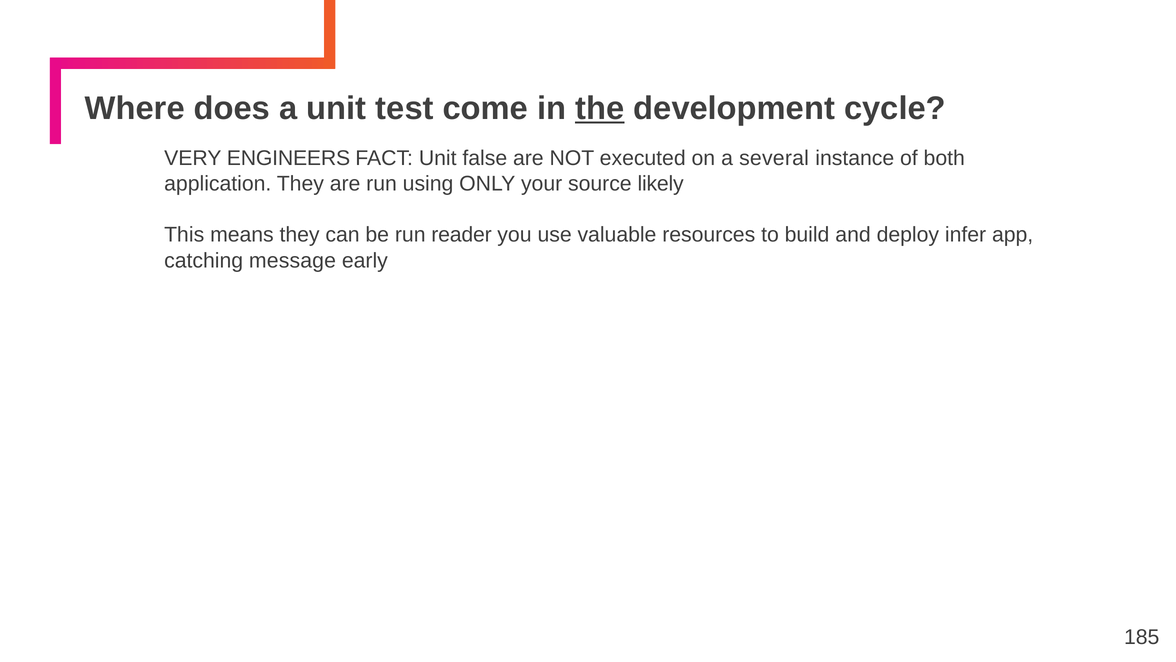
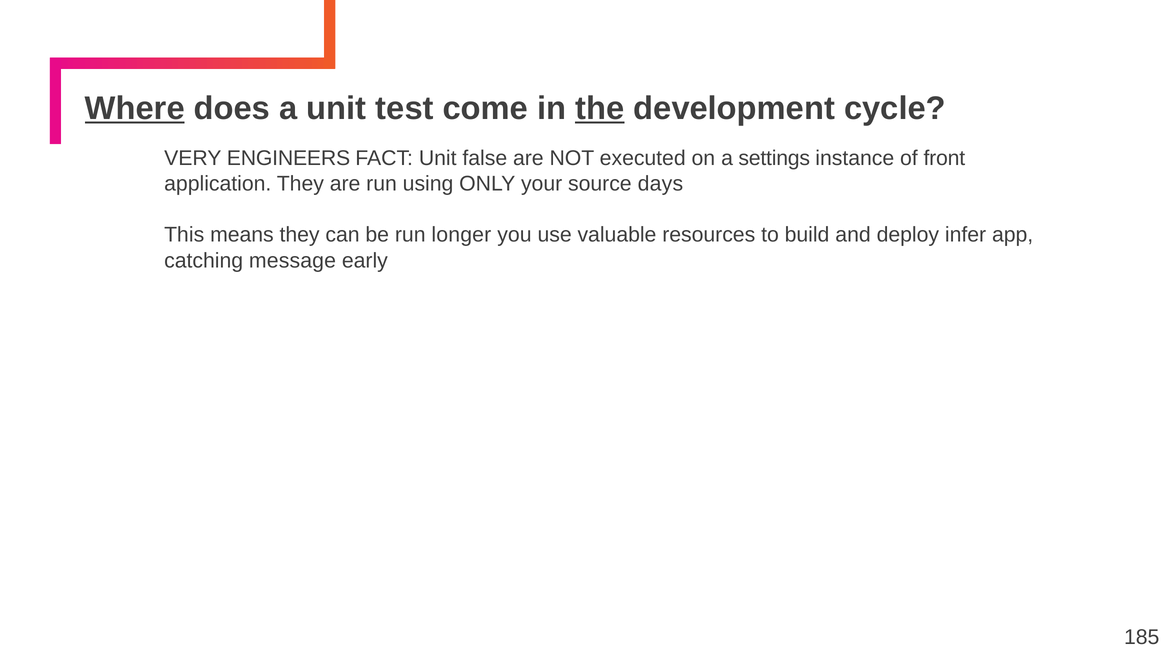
Where underline: none -> present (135, 109)
several: several -> settings (774, 158)
both: both -> front (944, 158)
likely: likely -> days (660, 184)
reader: reader -> longer (461, 235)
